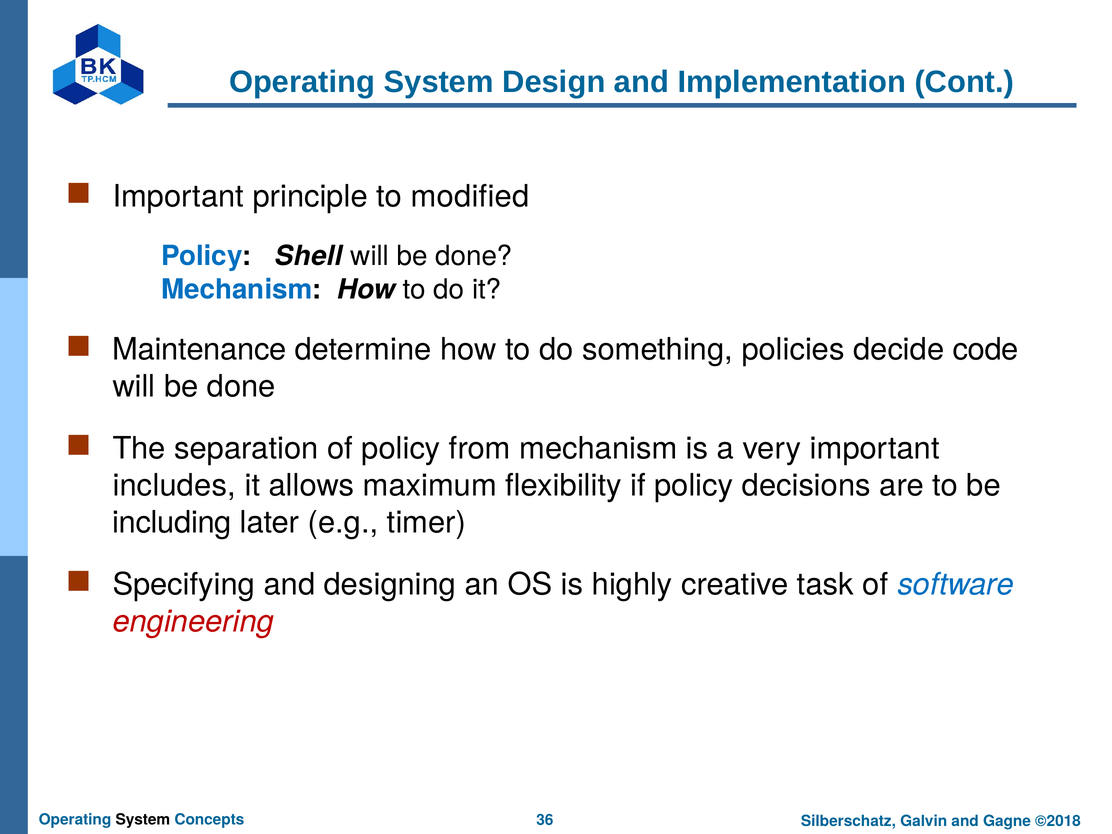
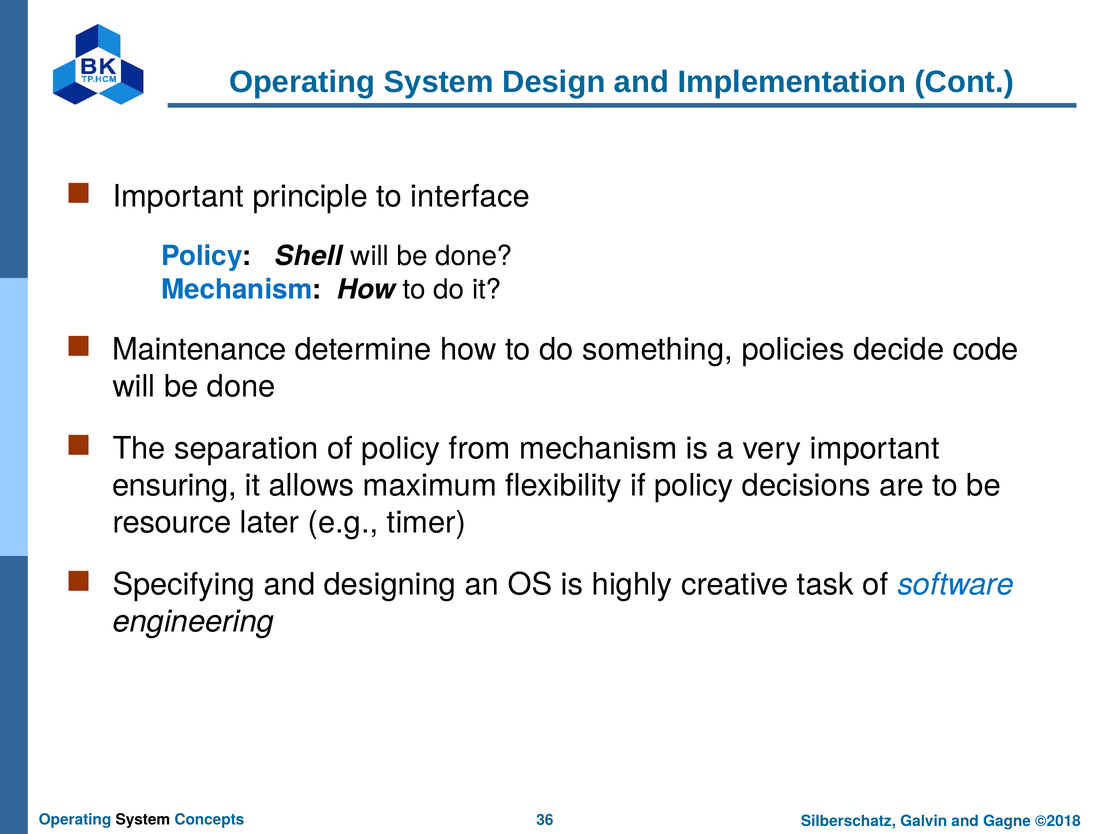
modified: modified -> interface (470, 196)
includes: includes -> ensuring (174, 485)
including: including -> resource (172, 523)
engineering colour: red -> black (193, 621)
